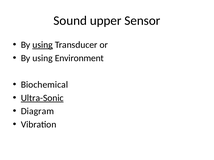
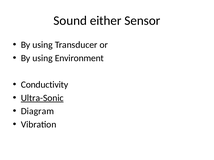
upper: upper -> either (106, 21)
using underline: present -> none (43, 45)
Biochemical: Biochemical -> Conductivity (45, 85)
